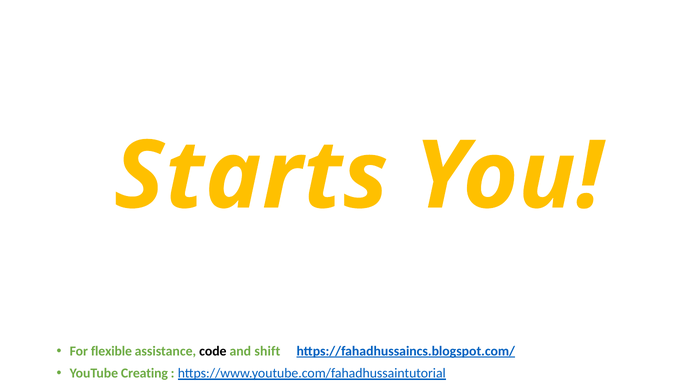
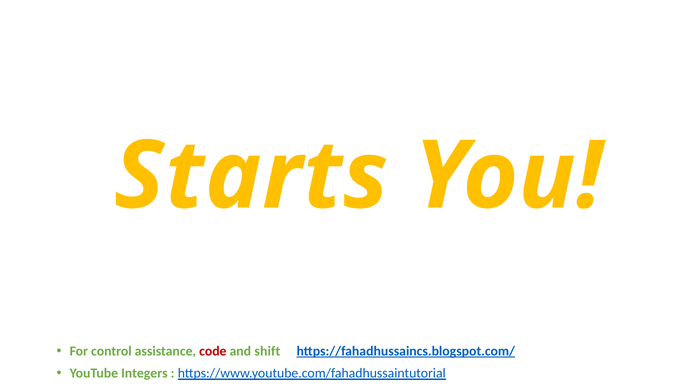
flexible: flexible -> control (111, 352)
code colour: black -> red (213, 352)
Creating: Creating -> Integers (144, 374)
